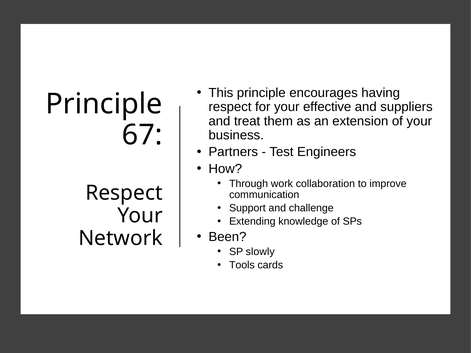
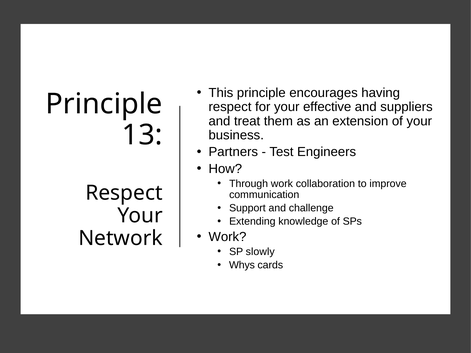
67: 67 -> 13 (142, 135)
Been: Been -> Work (227, 237)
Tools: Tools -> Whys (242, 265)
